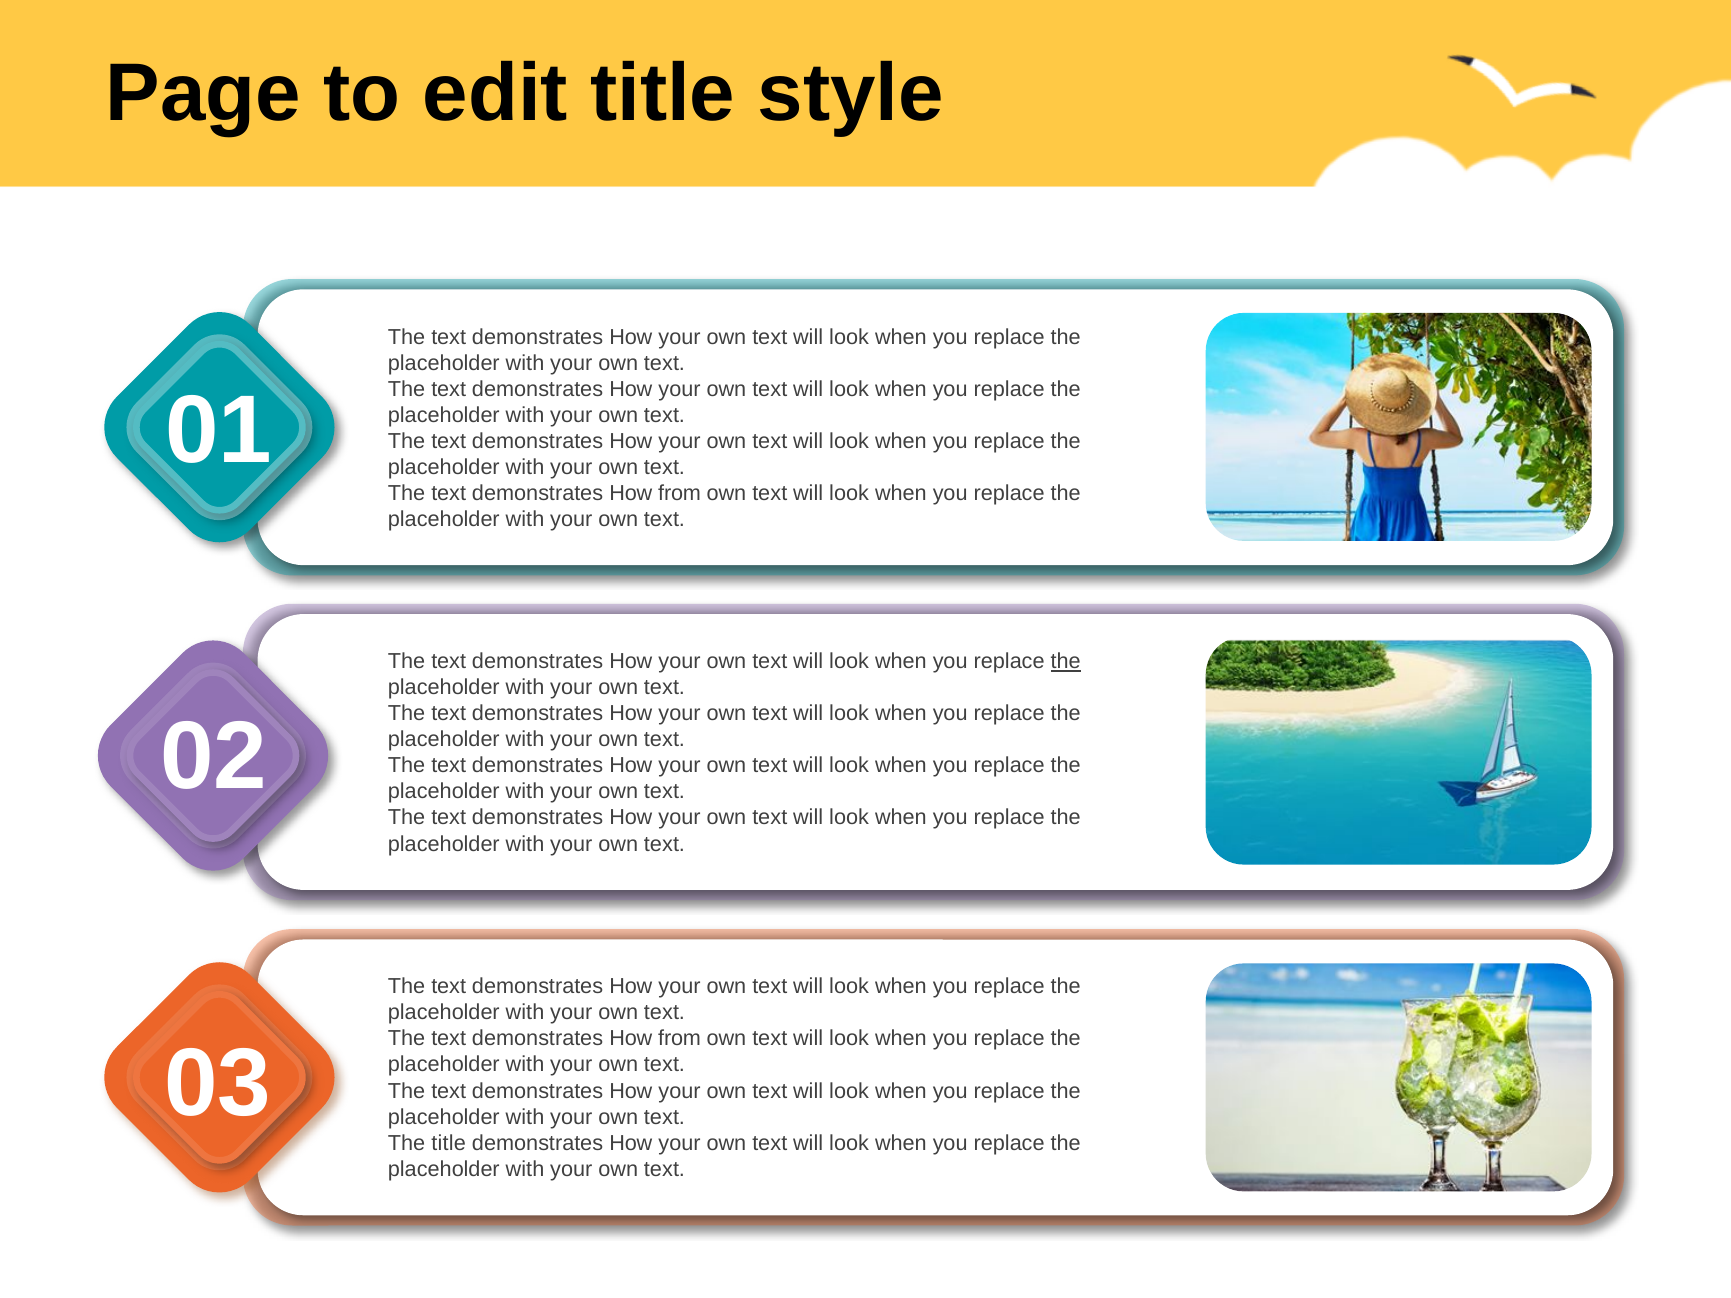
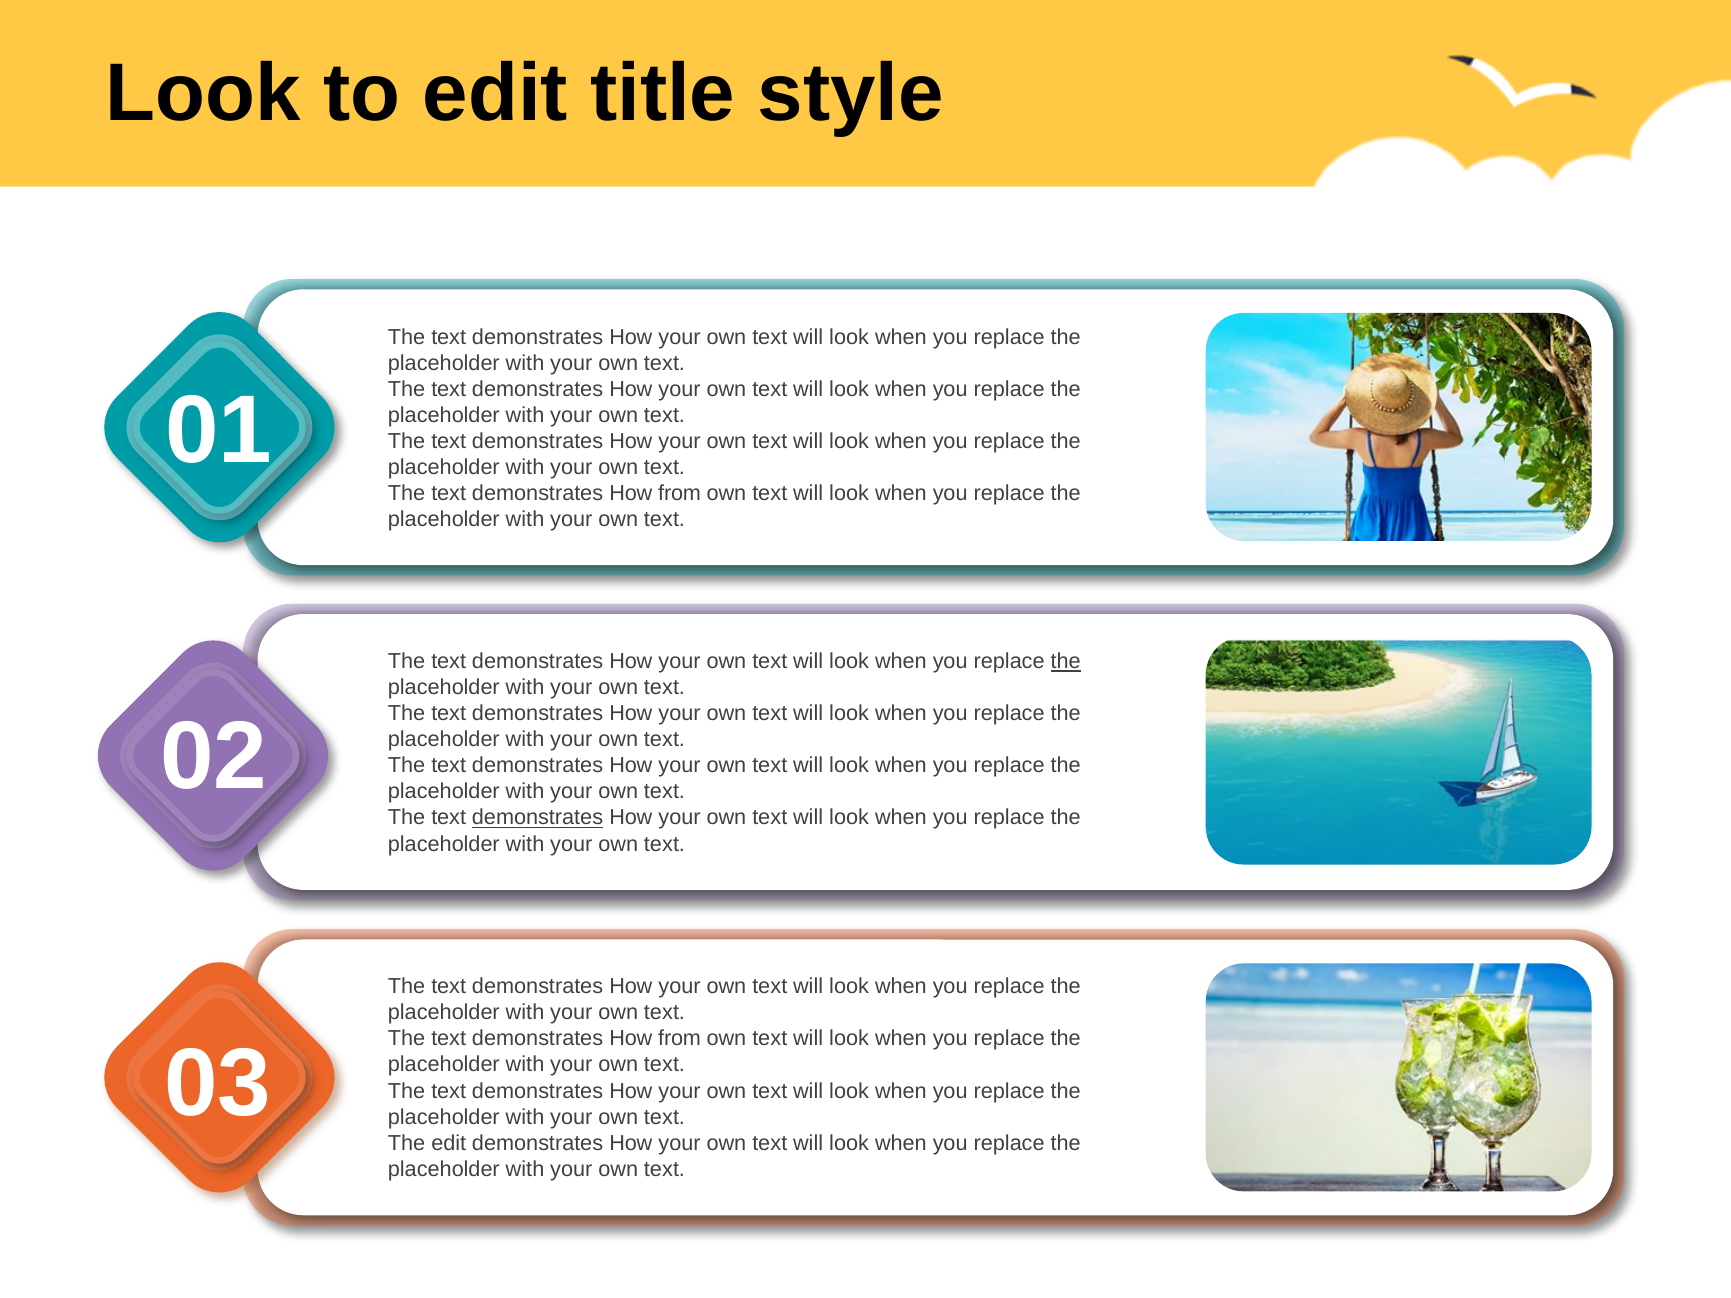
Page: Page -> Look (203, 94)
demonstrates underline: none -> present (538, 818)
The title: title -> edit (449, 1143)
